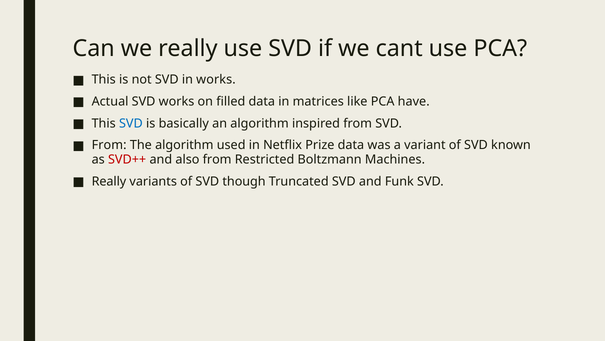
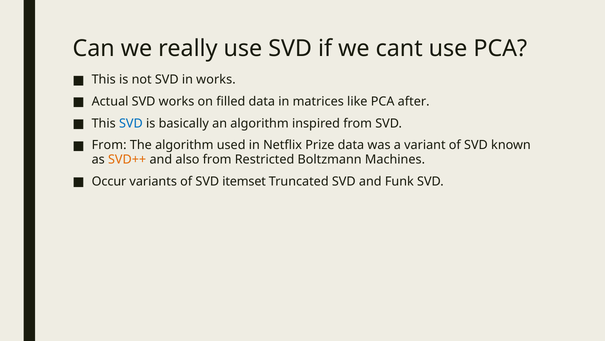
have: have -> after (414, 101)
SVD++ colour: red -> orange (127, 159)
Really: Really -> Occur (109, 181)
though: though -> itemset (244, 181)
